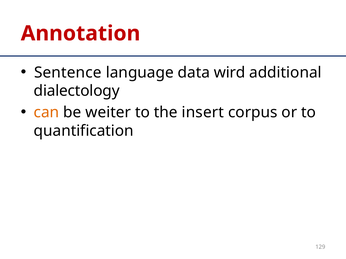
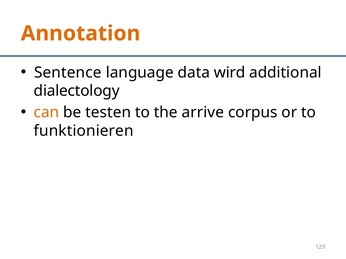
Annotation colour: red -> orange (81, 33)
weiter: weiter -> testen (108, 113)
insert: insert -> arrive (203, 113)
quantification: quantification -> funktionieren (84, 131)
